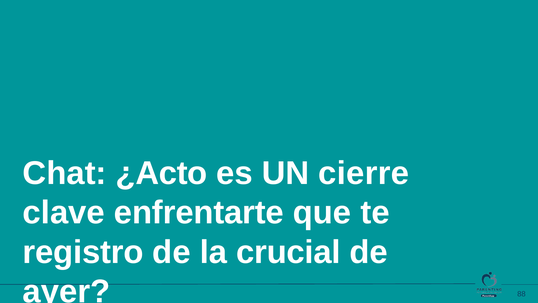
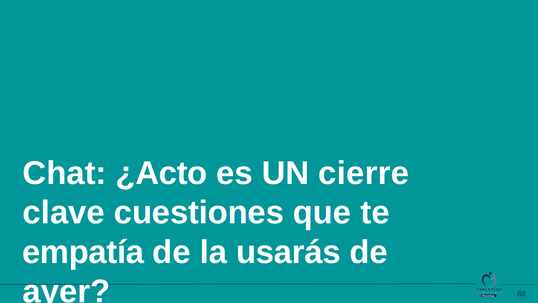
enfrentarte: enfrentarte -> cuestiones (199, 213)
registro: registro -> empatía (83, 252)
crucial: crucial -> usarás (288, 252)
